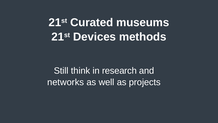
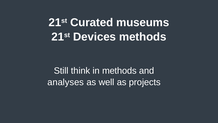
in research: research -> methods (119, 71)
networks: networks -> analyses (66, 82)
